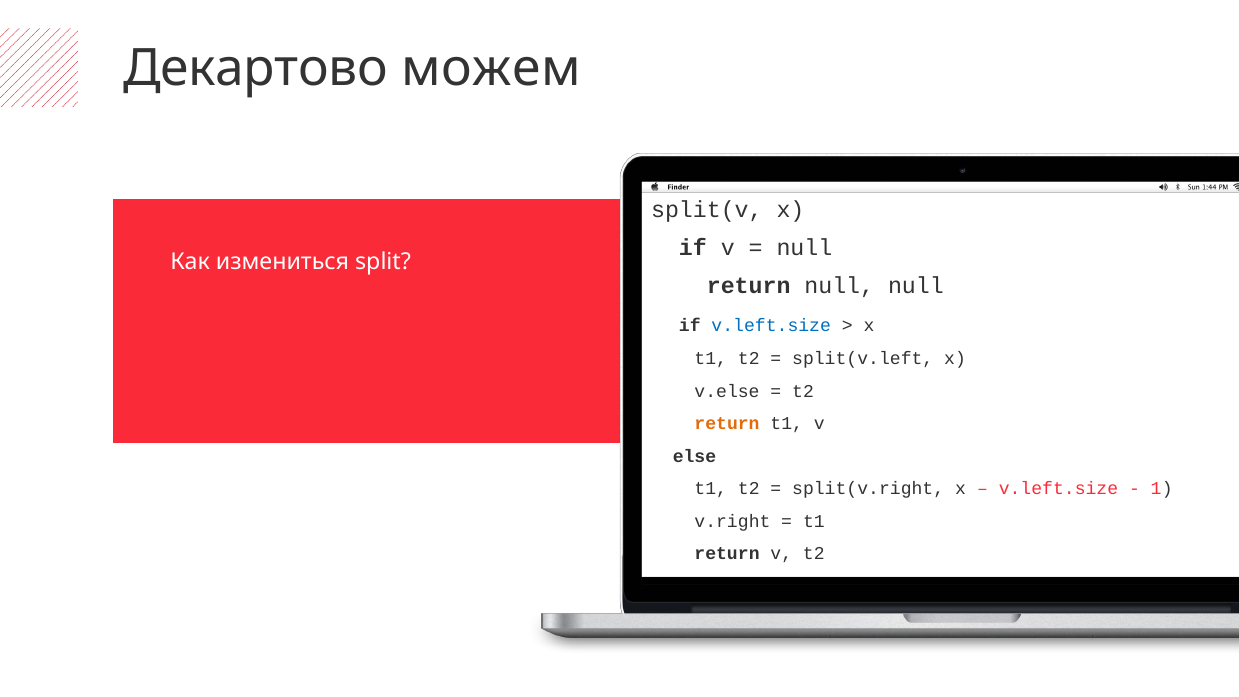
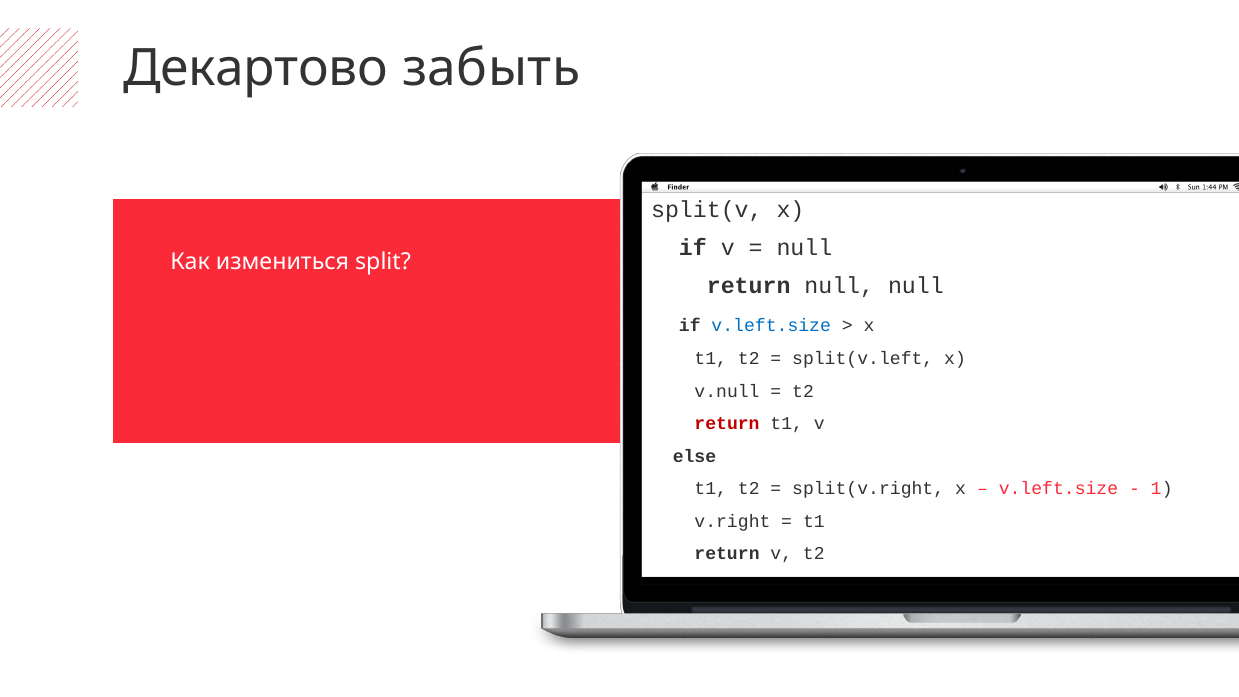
можем: можем -> забыть (491, 68)
v.else: v.else -> v.null (727, 391)
return colour: orange -> red (727, 424)
